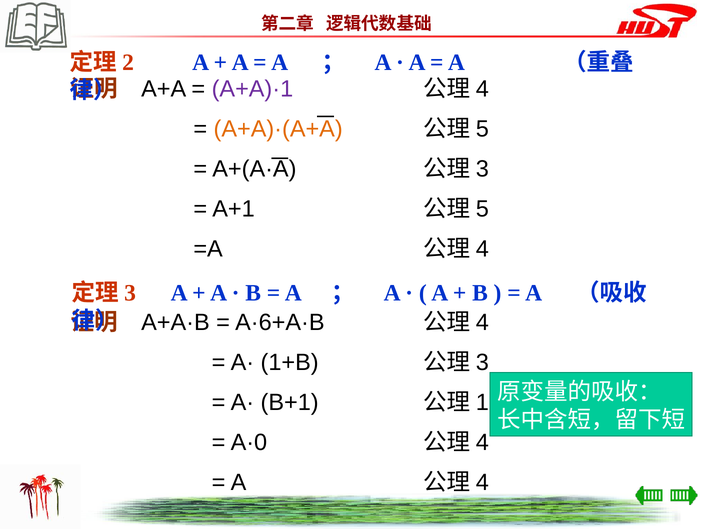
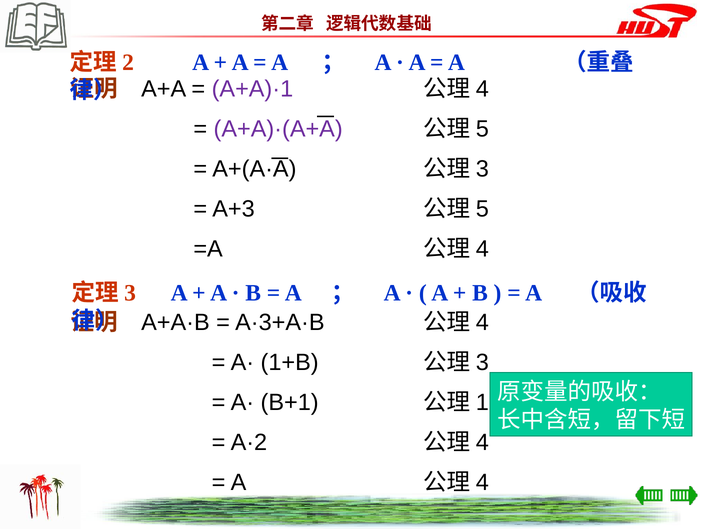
A+A)·(A+A colour: orange -> purple (278, 129)
A+1: A+1 -> A+3 (234, 209)
A·6+A·B: A·6+A·B -> A·3+A·B (280, 322)
A·0: A·0 -> A·2 (249, 442)
